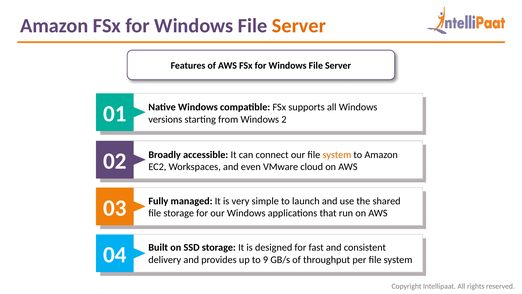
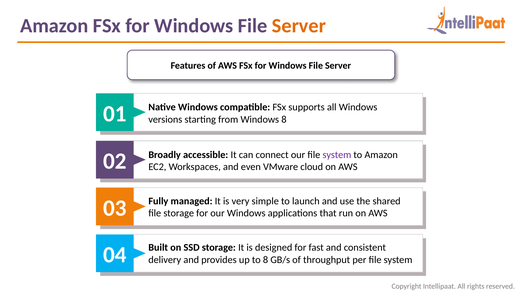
Windows 2: 2 -> 8 (284, 119)
system colour: orange -> purple (337, 155)
to 9: 9 -> 8 (266, 259)
